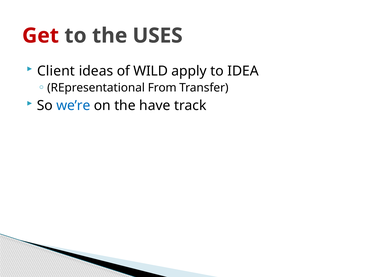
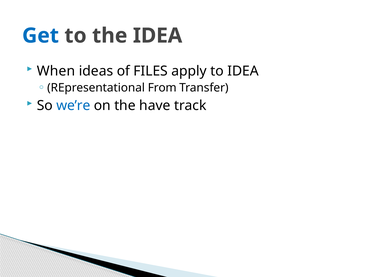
Get colour: red -> blue (41, 36)
the USES: USES -> IDEA (158, 36)
Client: Client -> When (56, 71)
WILD: WILD -> FILES (151, 71)
